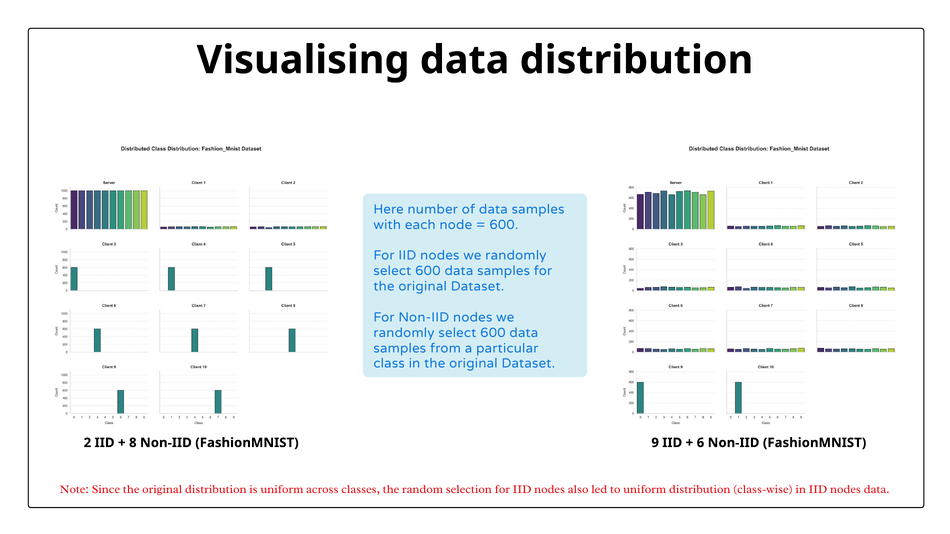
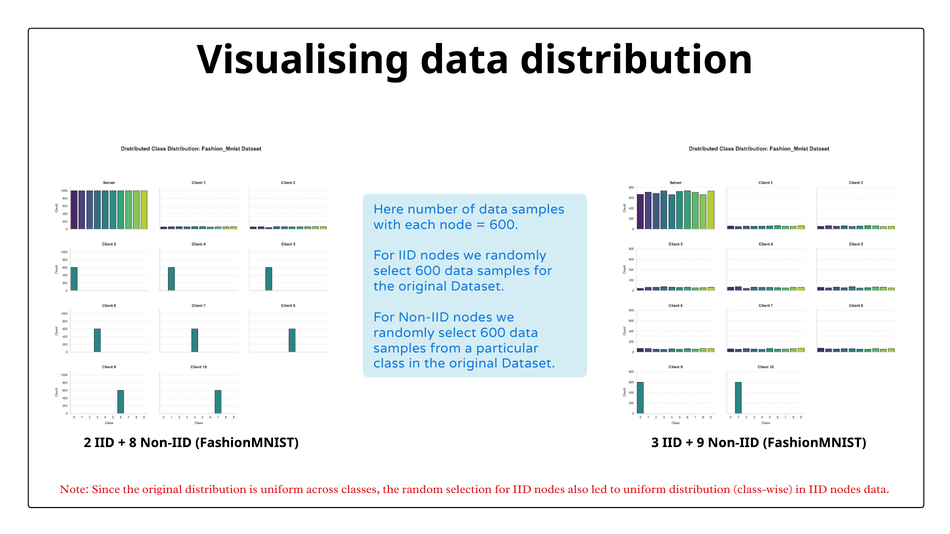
9: 9 -> 3 (655, 443)
6: 6 -> 9 (700, 443)
